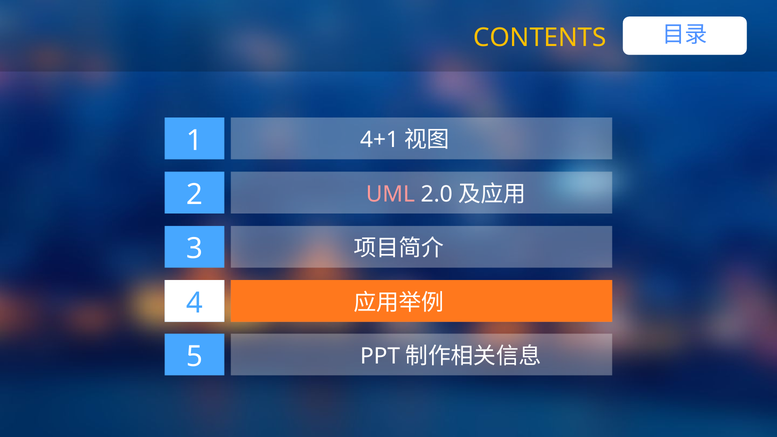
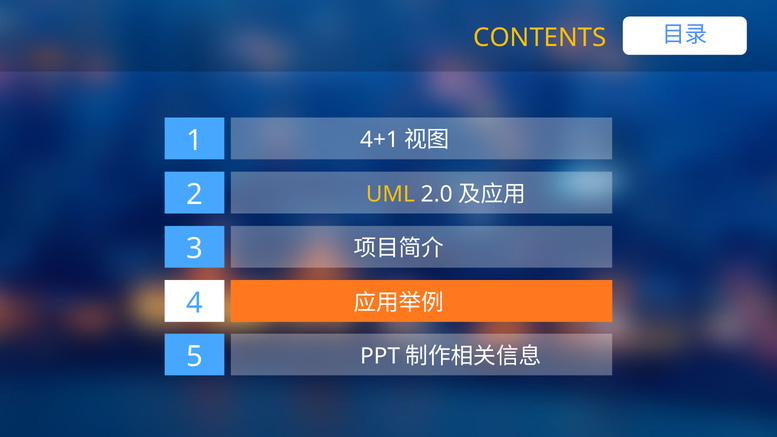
UML colour: pink -> yellow (390, 194)
